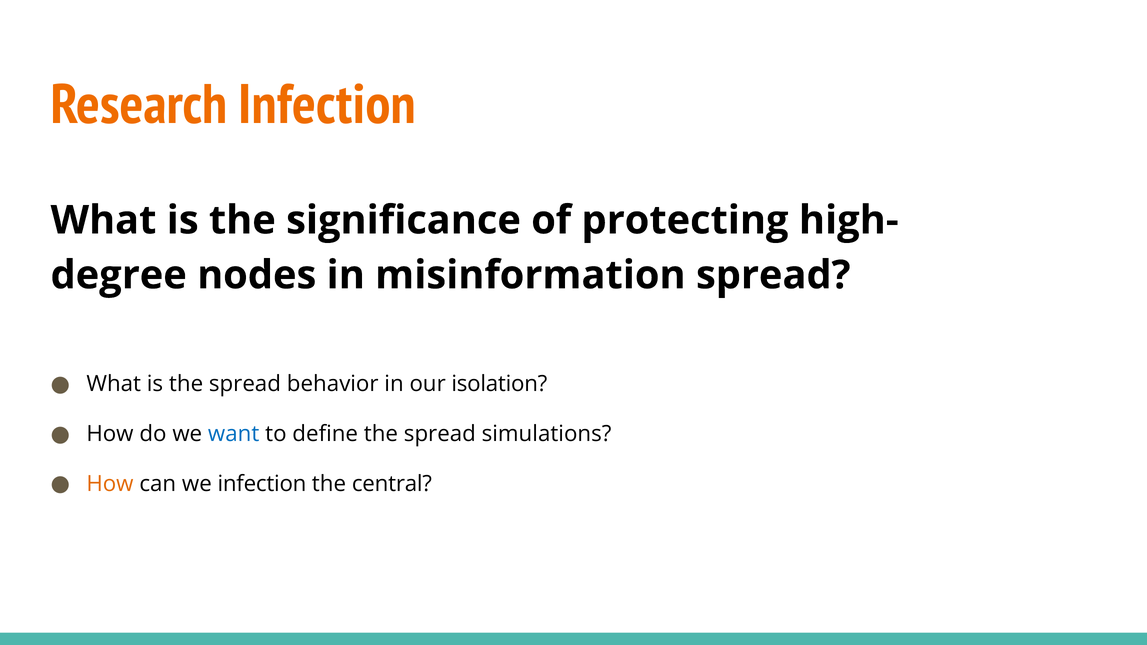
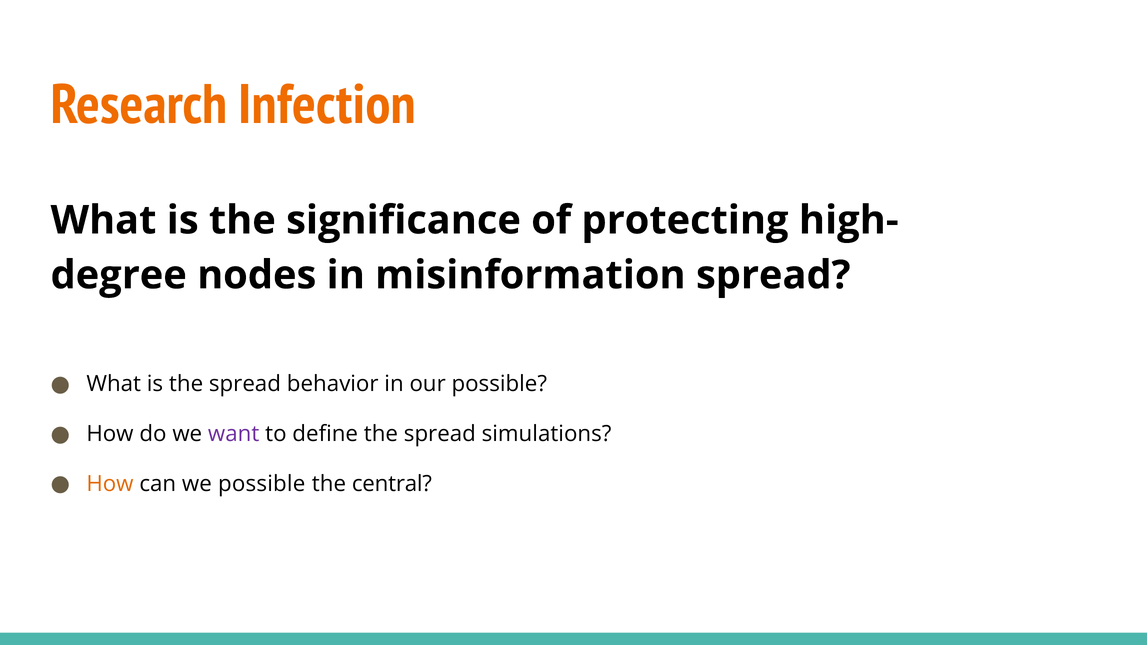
our isolation: isolation -> possible (499, 384)
want colour: blue -> purple (234, 434)
we infection: infection -> possible (262, 484)
